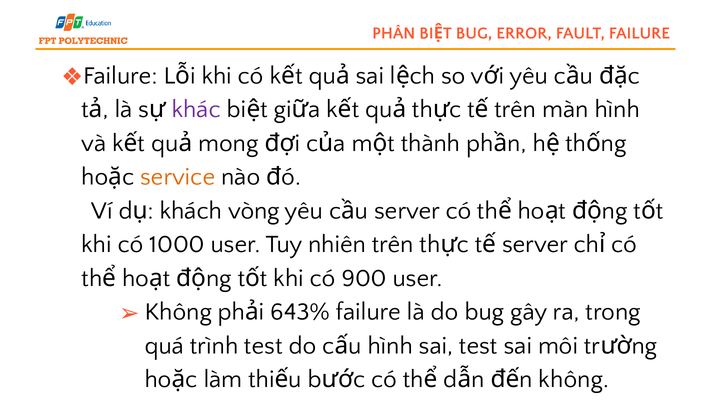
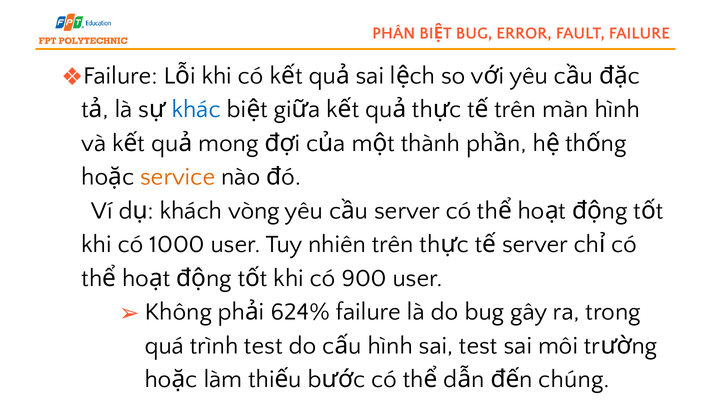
khác colour: purple -> blue (196, 109)
643%: 643% -> 624% (300, 312)
không: không -> chúng (574, 379)
